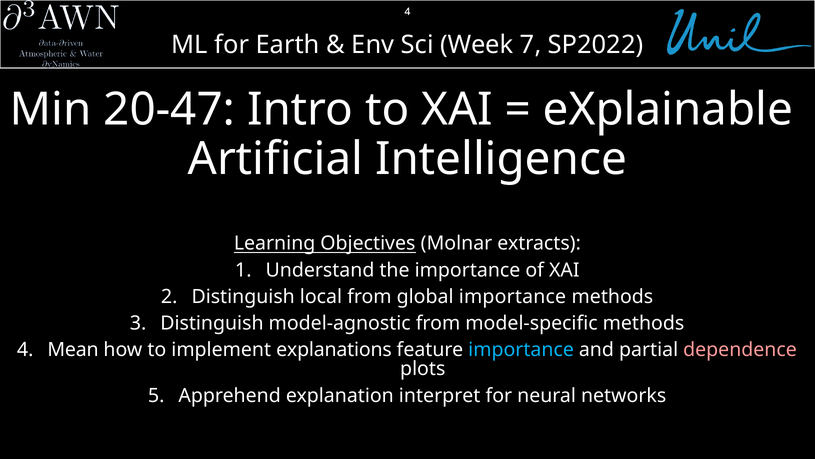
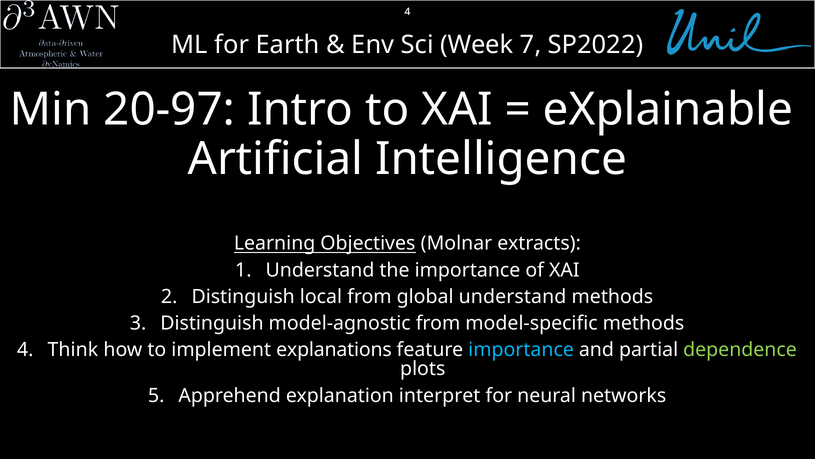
20-47: 20-47 -> 20-97 (169, 109)
global importance: importance -> understand (512, 296)
Mean: Mean -> Think (73, 350)
dependence colour: pink -> light green (740, 350)
